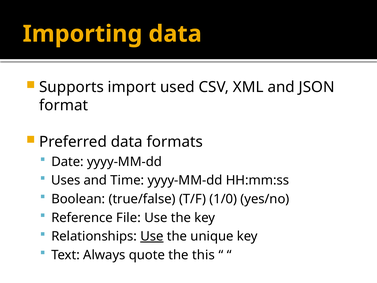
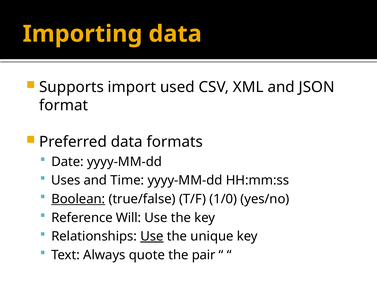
Boolean underline: none -> present (78, 199)
File: File -> Will (129, 218)
this: this -> pair (204, 255)
